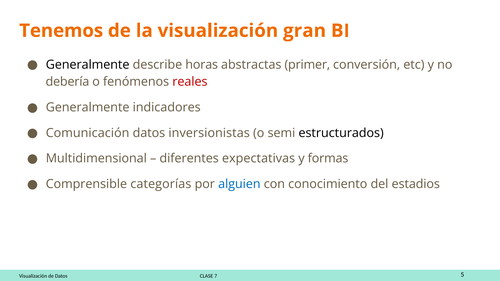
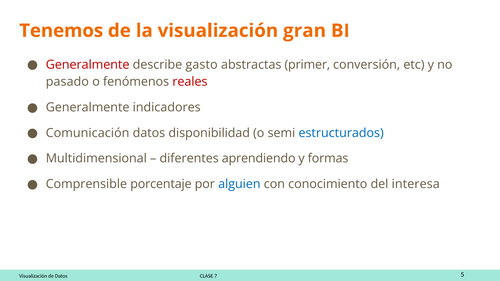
Generalmente colour: black -> red (88, 65)
horas: horas -> gasto (202, 65)
debería: debería -> pasado (67, 82)
inversionistas: inversionistas -> disponibilidad (209, 133)
estructurados colour: black -> blue (341, 133)
expectativas: expectativas -> aprendiendo (259, 159)
categorías: categorías -> porcentaje (161, 184)
estadios: estadios -> interesa (416, 184)
